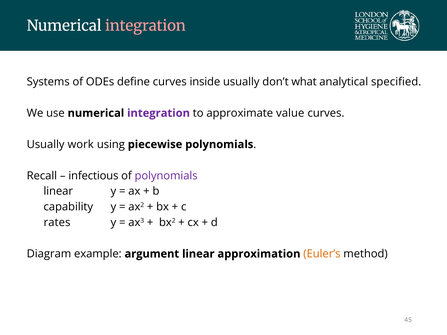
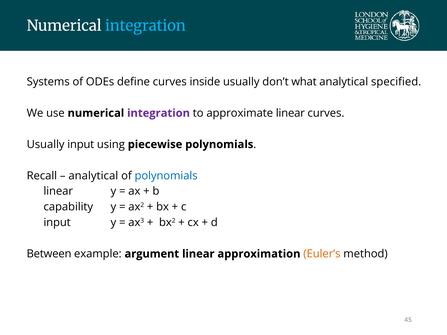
integration colour: pink -> light blue (145, 26)
approximate value: value -> linear (290, 113)
Usually work: work -> input (81, 145)
infectious: infectious -> analytical (93, 176)
polynomials colour: purple -> blue (166, 176)
rates: rates -> input (57, 223)
Diagram: Diagram -> Between (49, 254)
